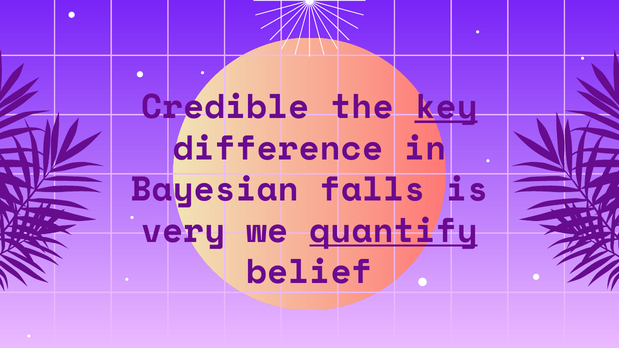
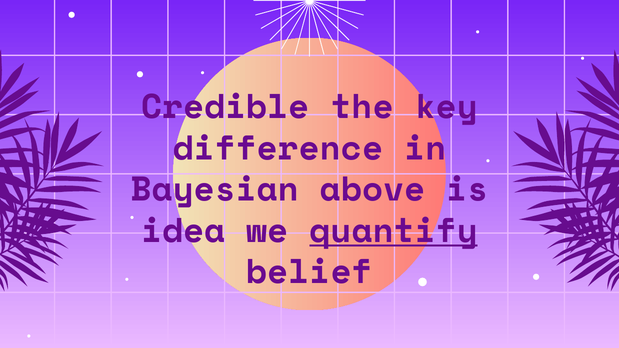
key underline: present -> none (446, 107)
falls: falls -> above (373, 190)
very: very -> idea (183, 231)
